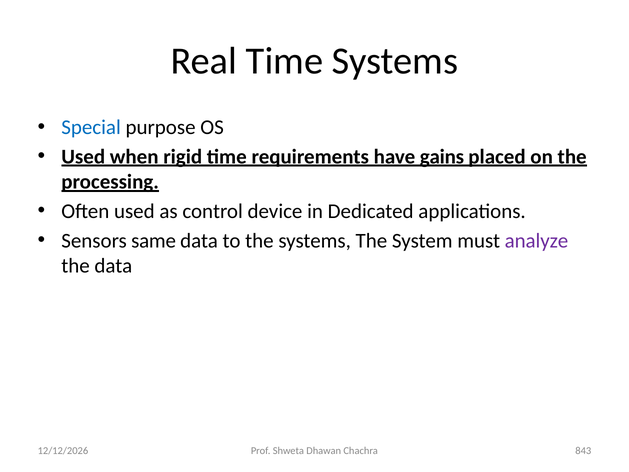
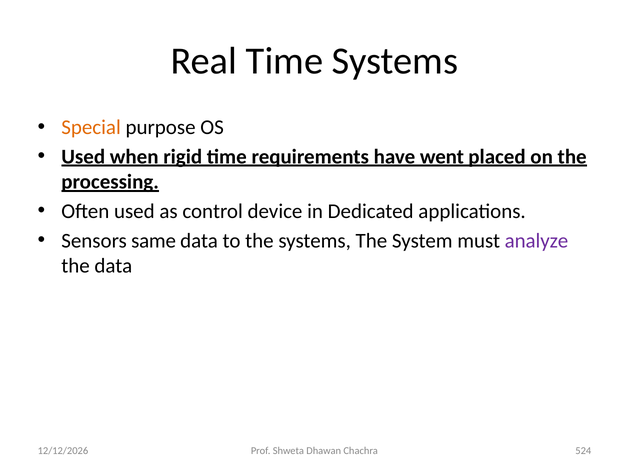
Special colour: blue -> orange (91, 127)
gains: gains -> went (442, 157)
843: 843 -> 524 (583, 450)
